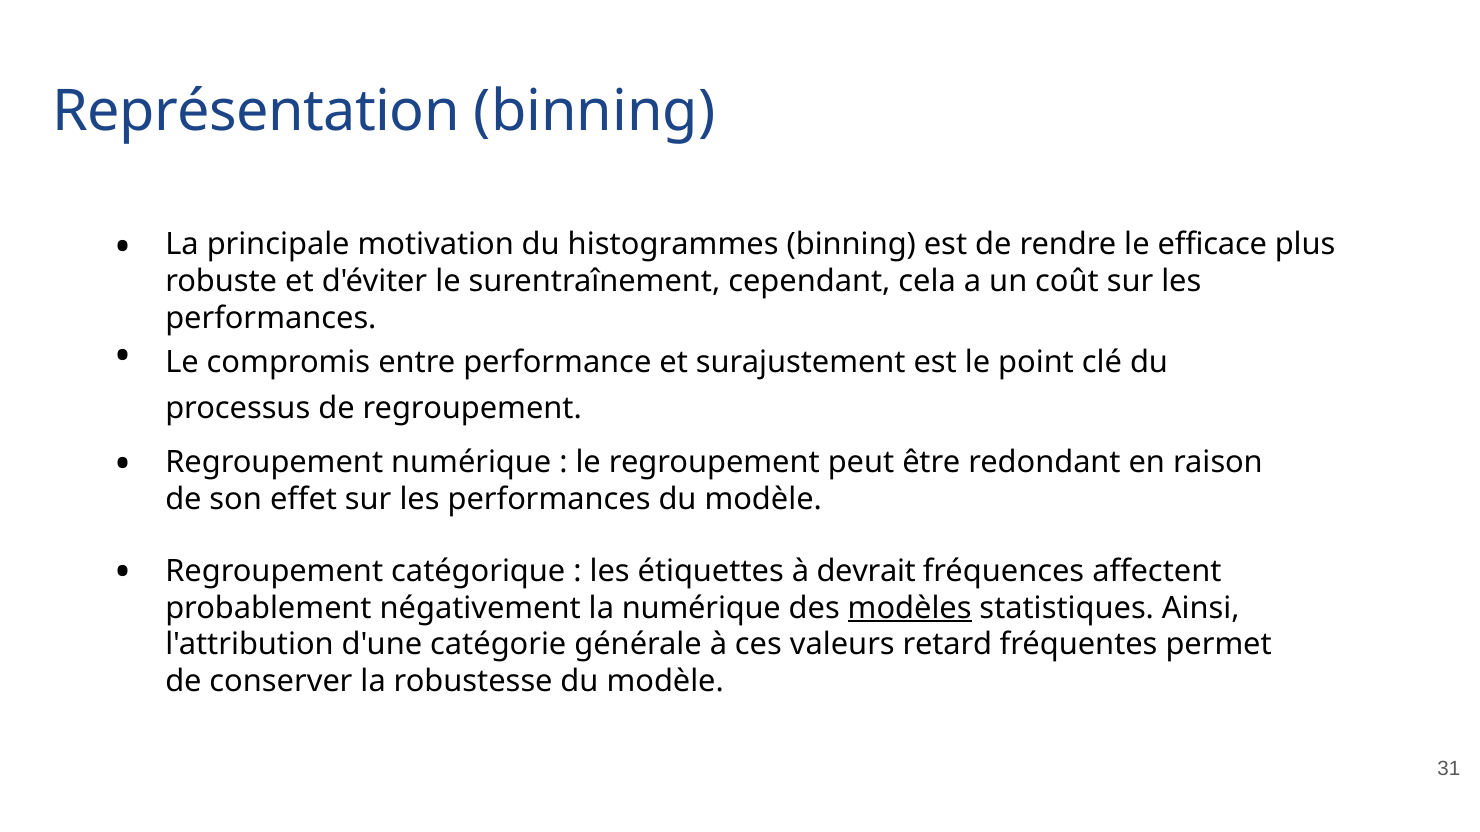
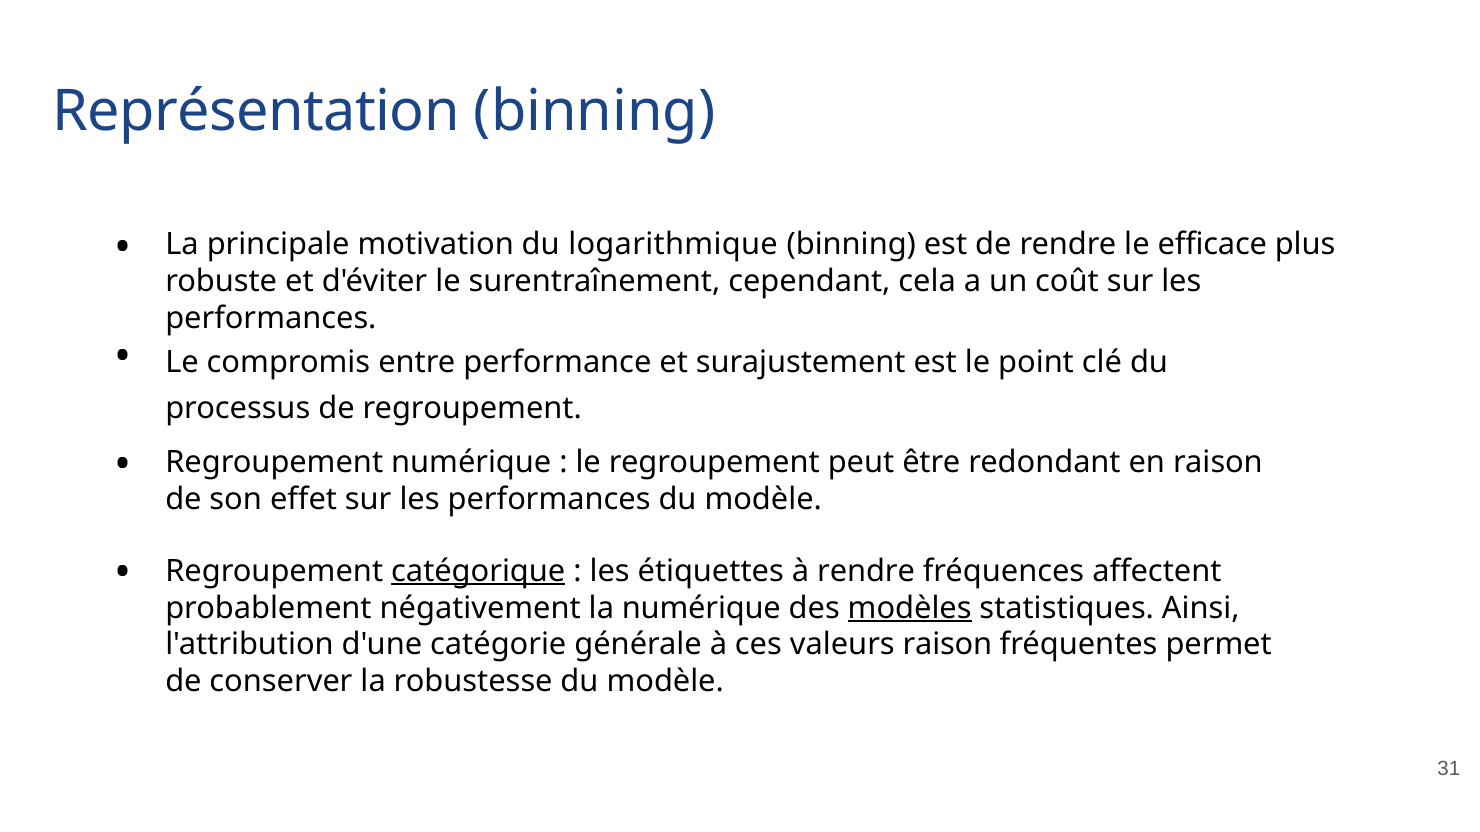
histogrammes: histogrammes -> logarithmique (673, 245)
catégorique underline: none -> present (478, 571)
à devrait: devrait -> rendre (866, 571)
valeurs retard: retard -> raison (947, 645)
